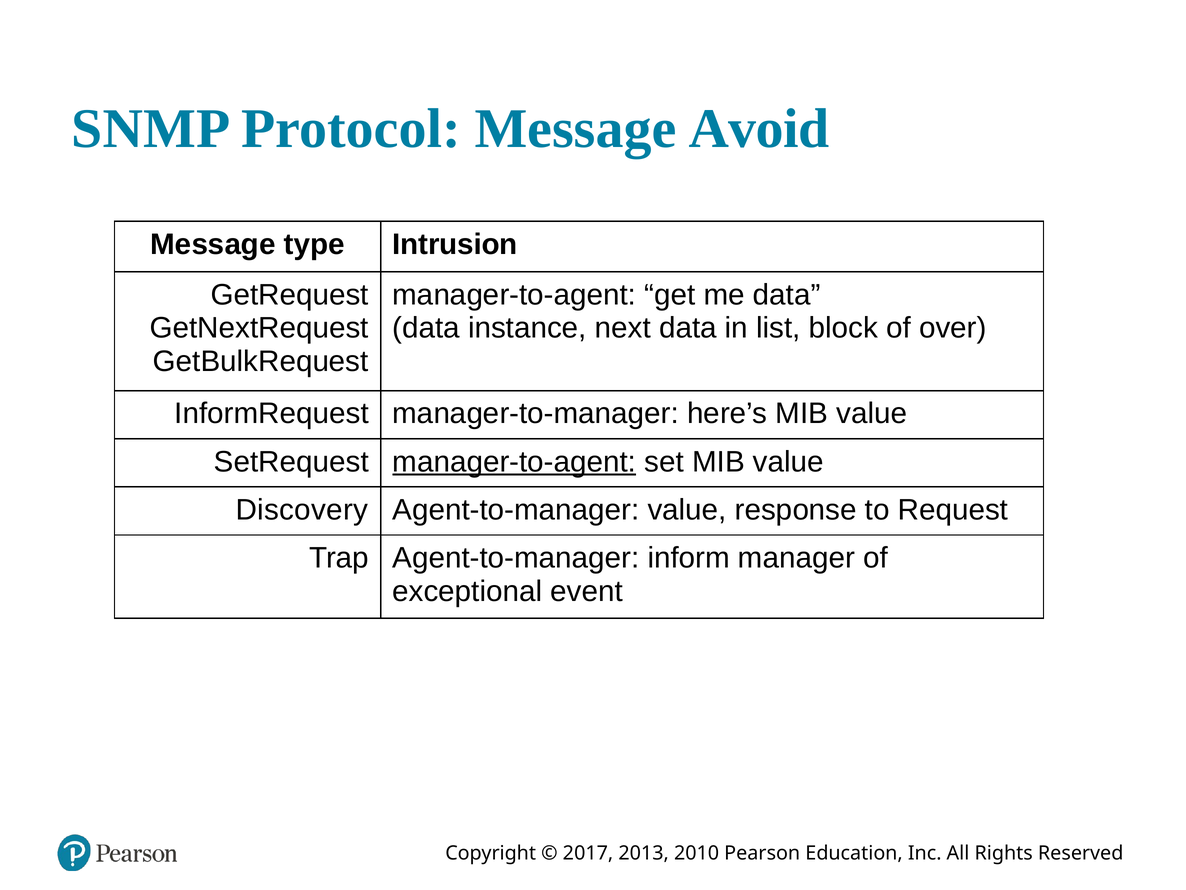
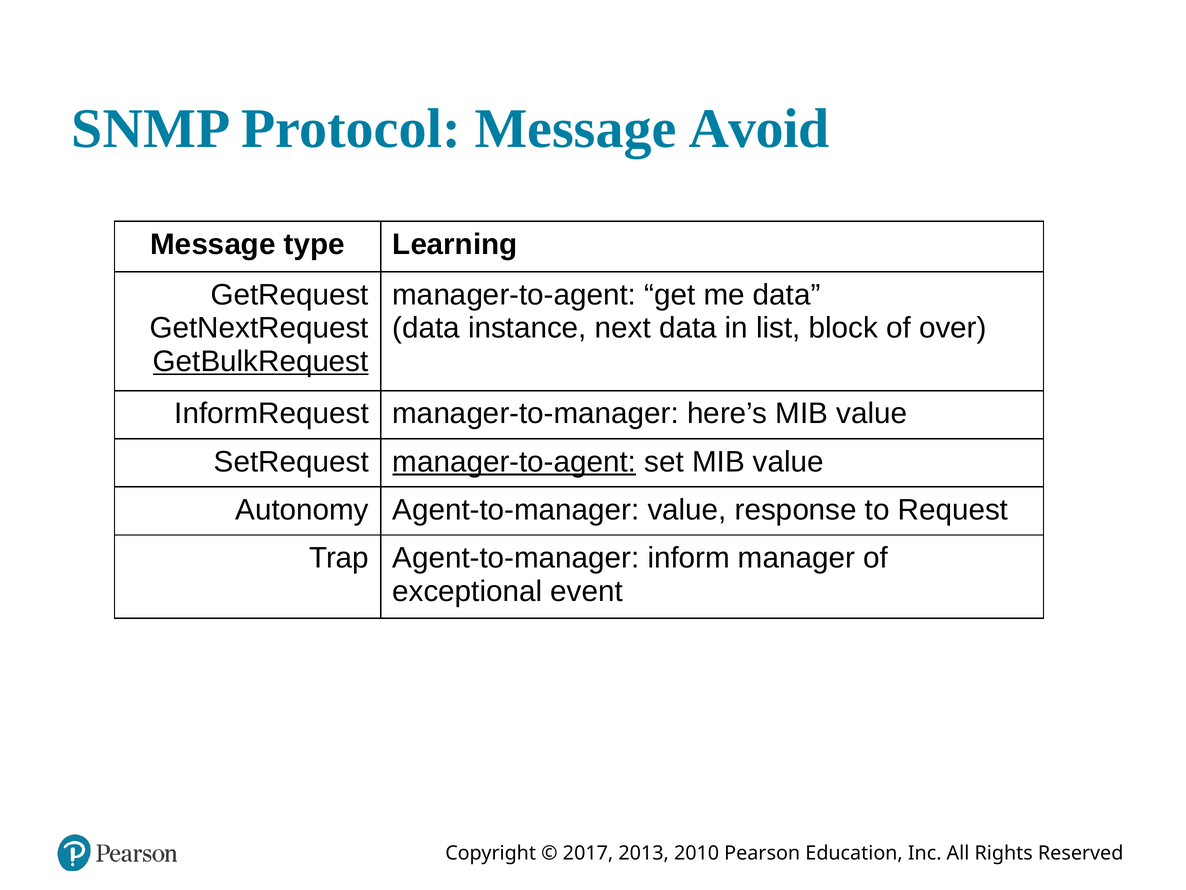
Intrusion: Intrusion -> Learning (455, 244)
GetBulkRequest underline: none -> present (261, 361)
Discovery: Discovery -> Autonomy (302, 510)
